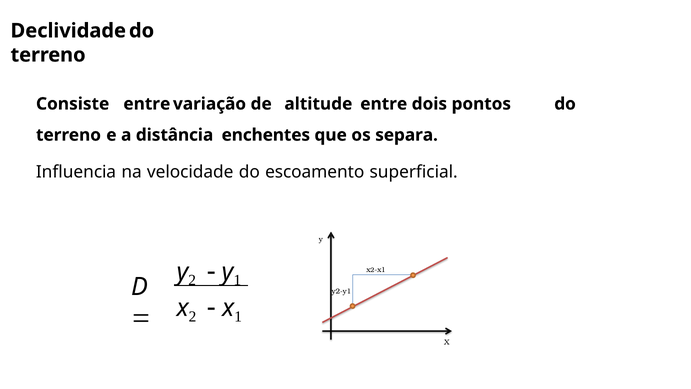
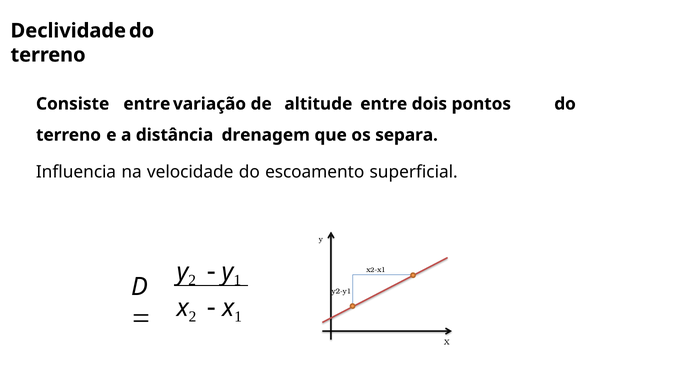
enchentes: enchentes -> drenagem (266, 135)
